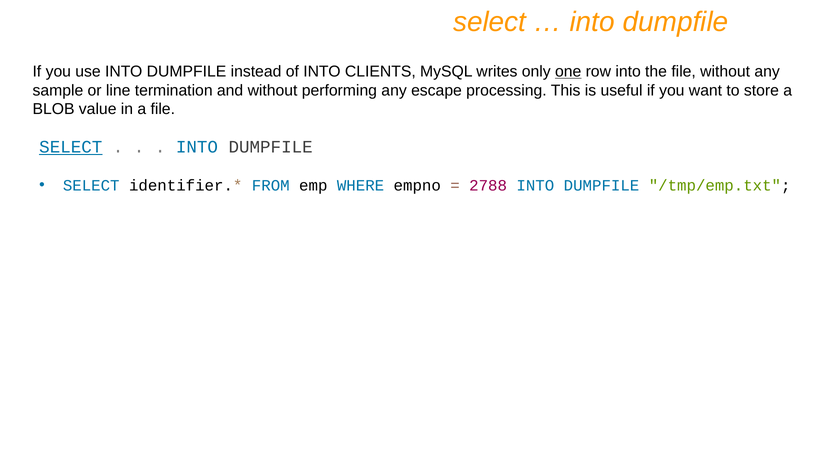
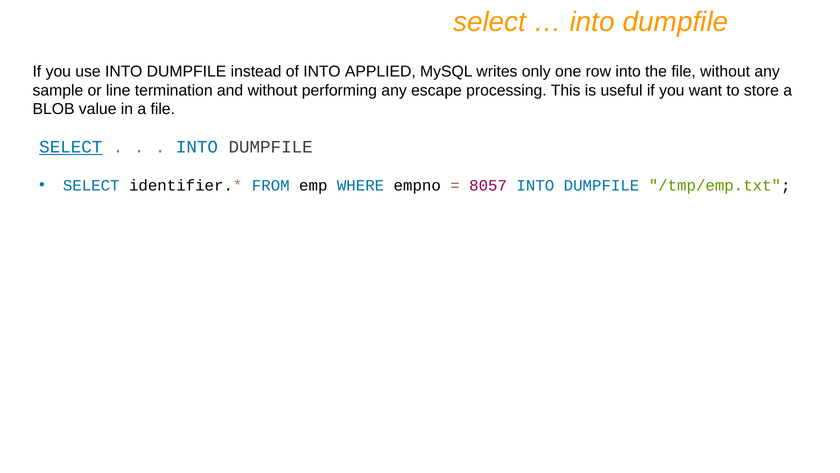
CLIENTS: CLIENTS -> APPLIED (380, 71)
one underline: present -> none (568, 71)
2788: 2788 -> 8057 (488, 185)
